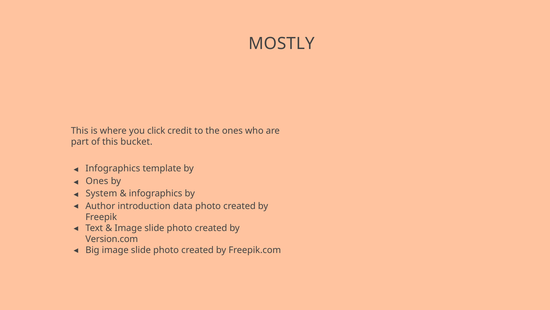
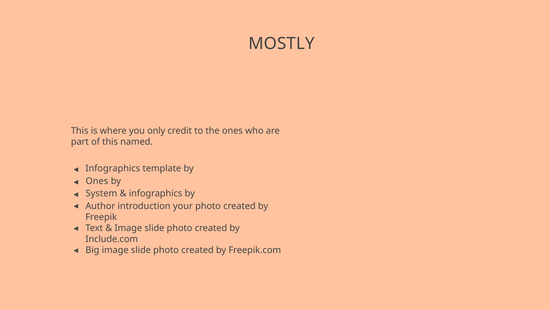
click: click -> only (156, 131)
bucket: bucket -> named (137, 142)
data: data -> your (183, 206)
Version.com: Version.com -> Include.com (112, 239)
